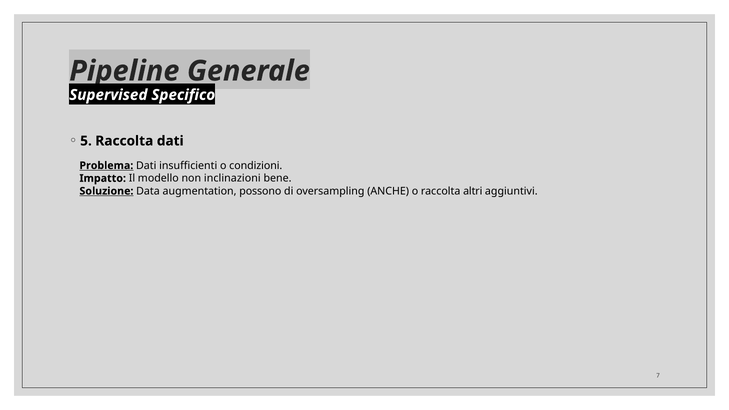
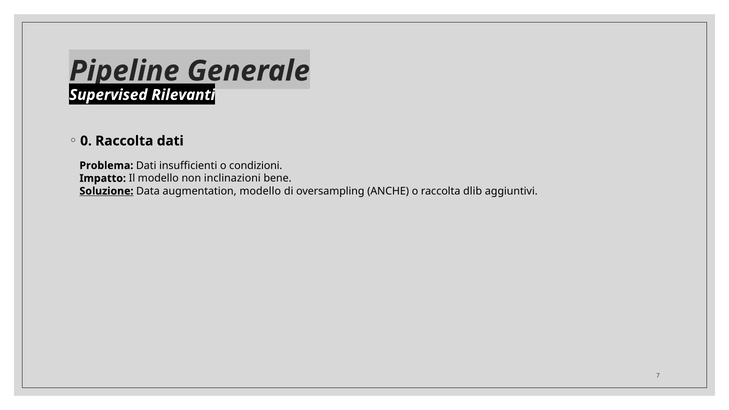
Specifico: Specifico -> Rilevanti (183, 95)
5: 5 -> 0 (86, 141)
Problema underline: present -> none (106, 166)
augmentation possono: possono -> modello (260, 191)
altri: altri -> dlib (473, 191)
